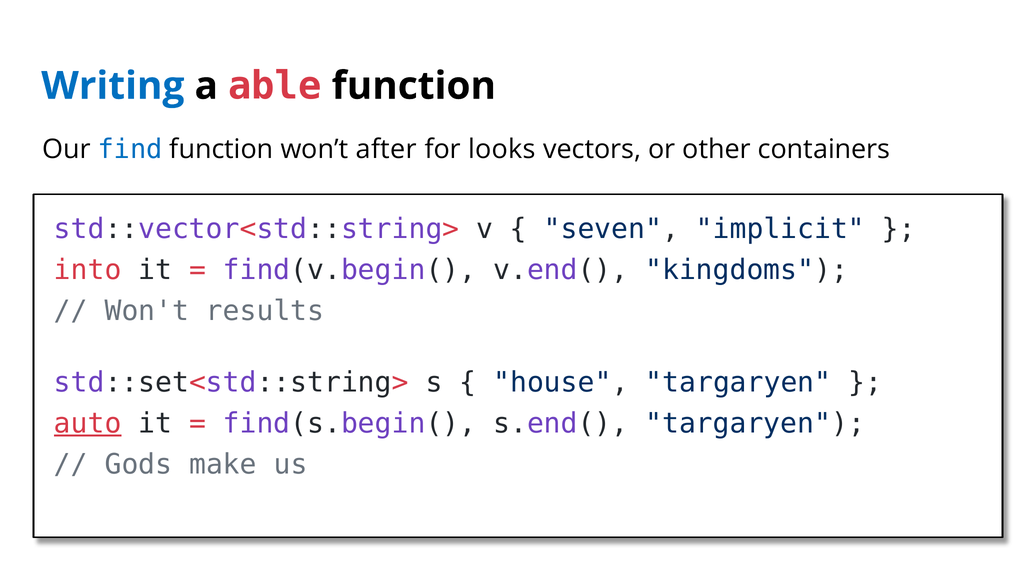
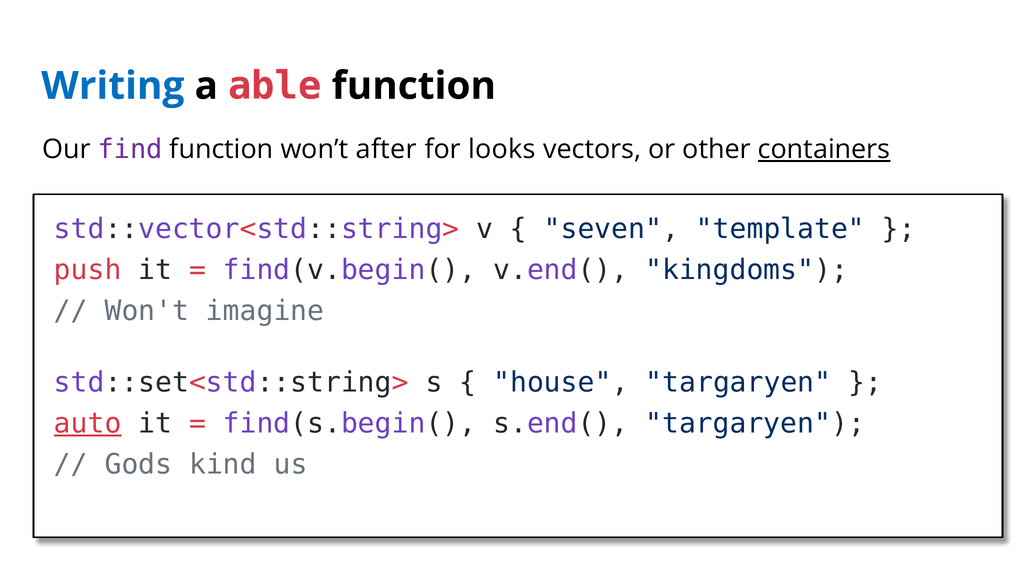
find colour: blue -> purple (130, 149)
containers underline: none -> present (824, 149)
implicit: implicit -> template (780, 229)
into: into -> push (88, 270)
results: results -> imagine (265, 311)
make: make -> kind (223, 464)
